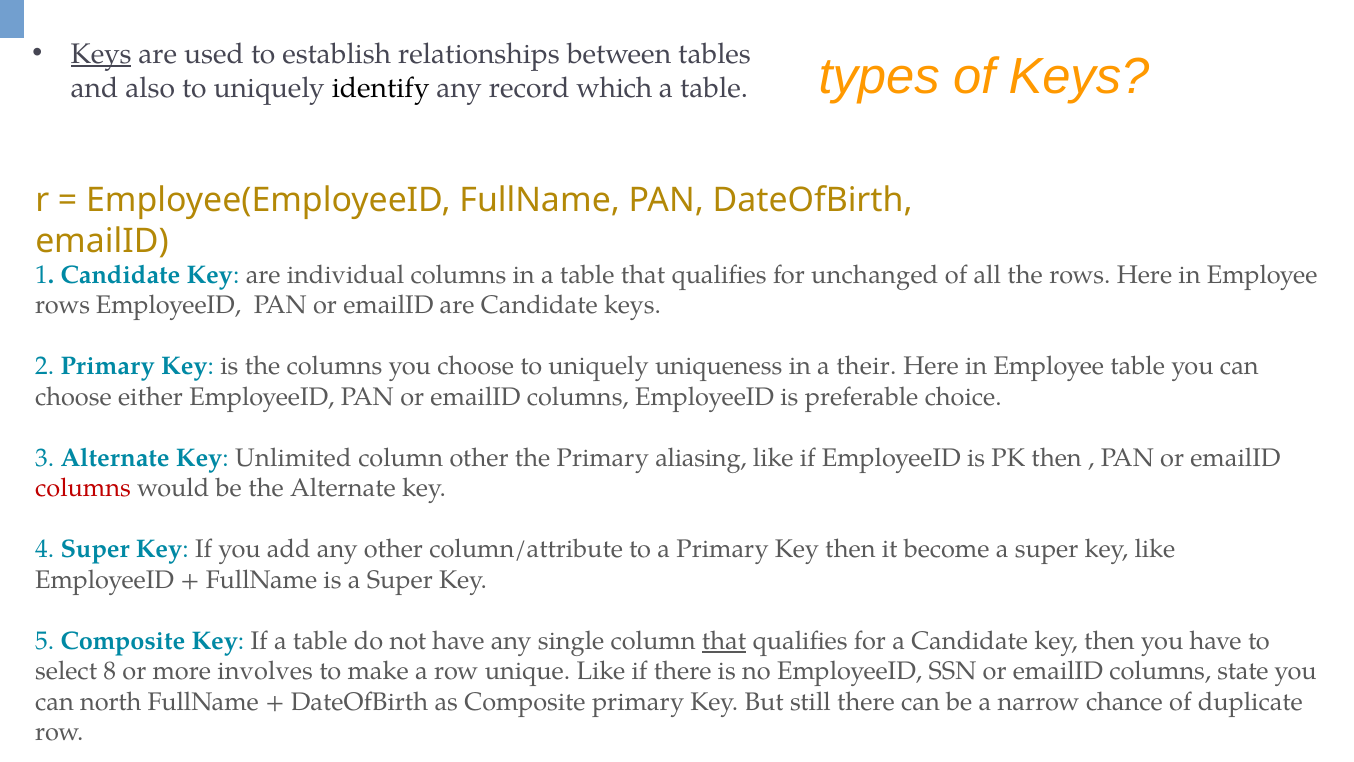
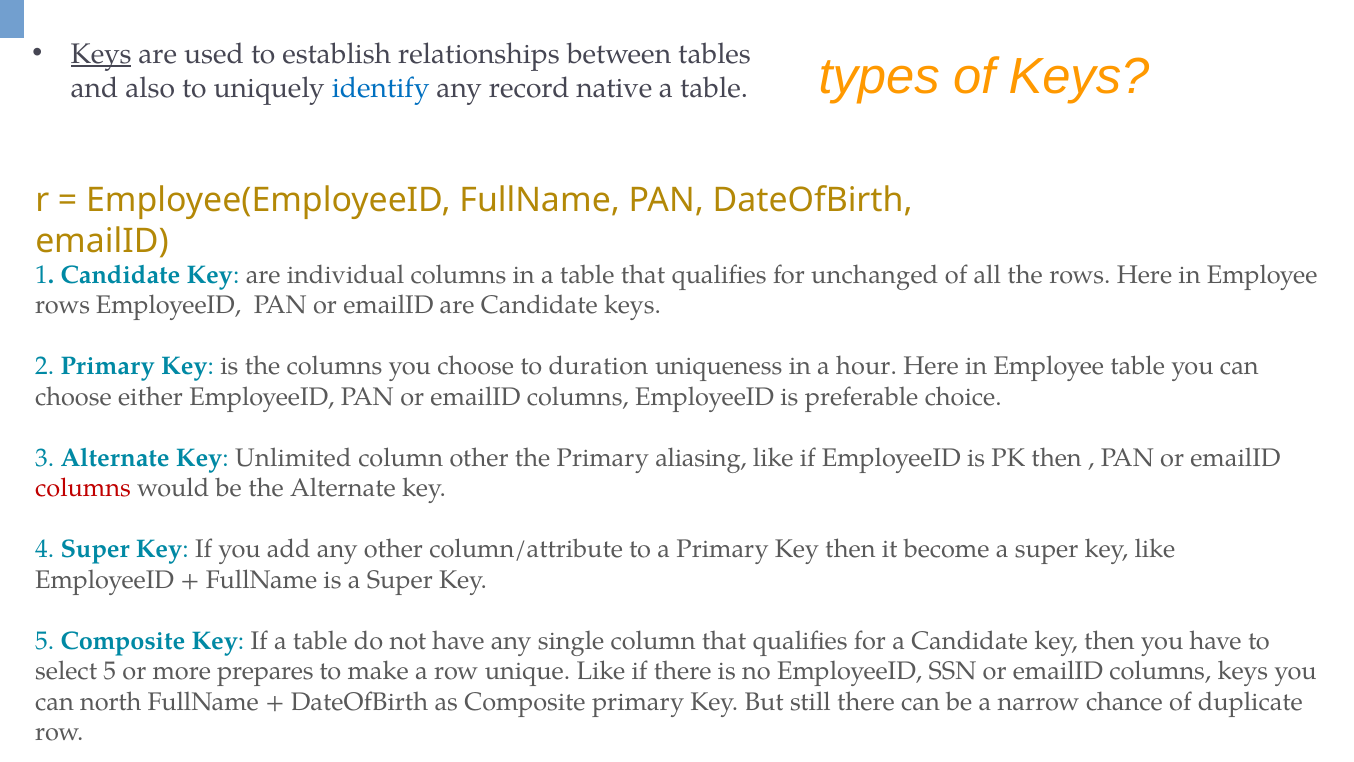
identify colour: black -> blue (381, 88)
which: which -> native (614, 88)
choose to uniquely: uniquely -> duration (598, 366)
their: their -> hour (867, 366)
that underline: present -> none (724, 641)
select 8: 8 -> 5 (110, 671)
involves: involves -> prepares (265, 671)
columns state: state -> keys (1243, 671)
